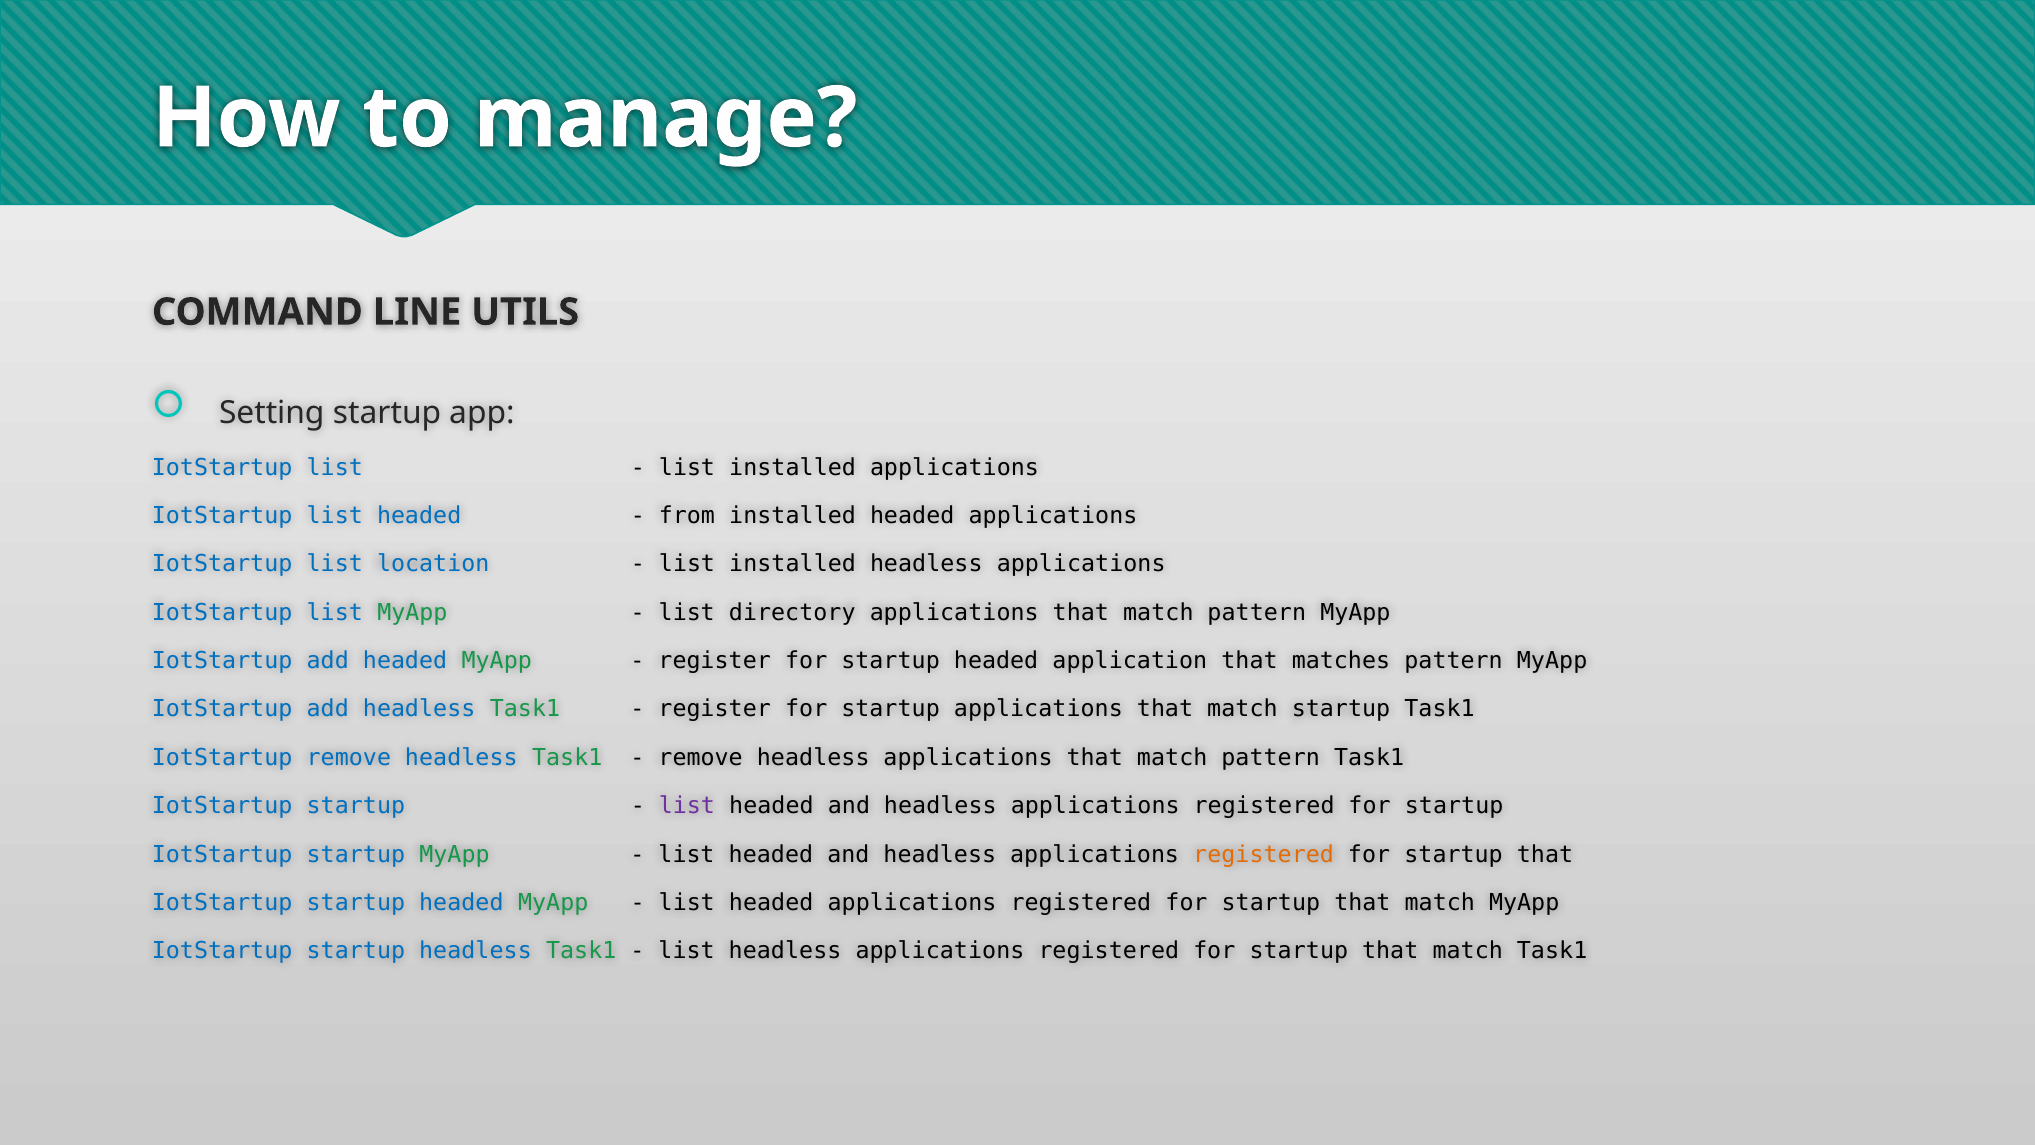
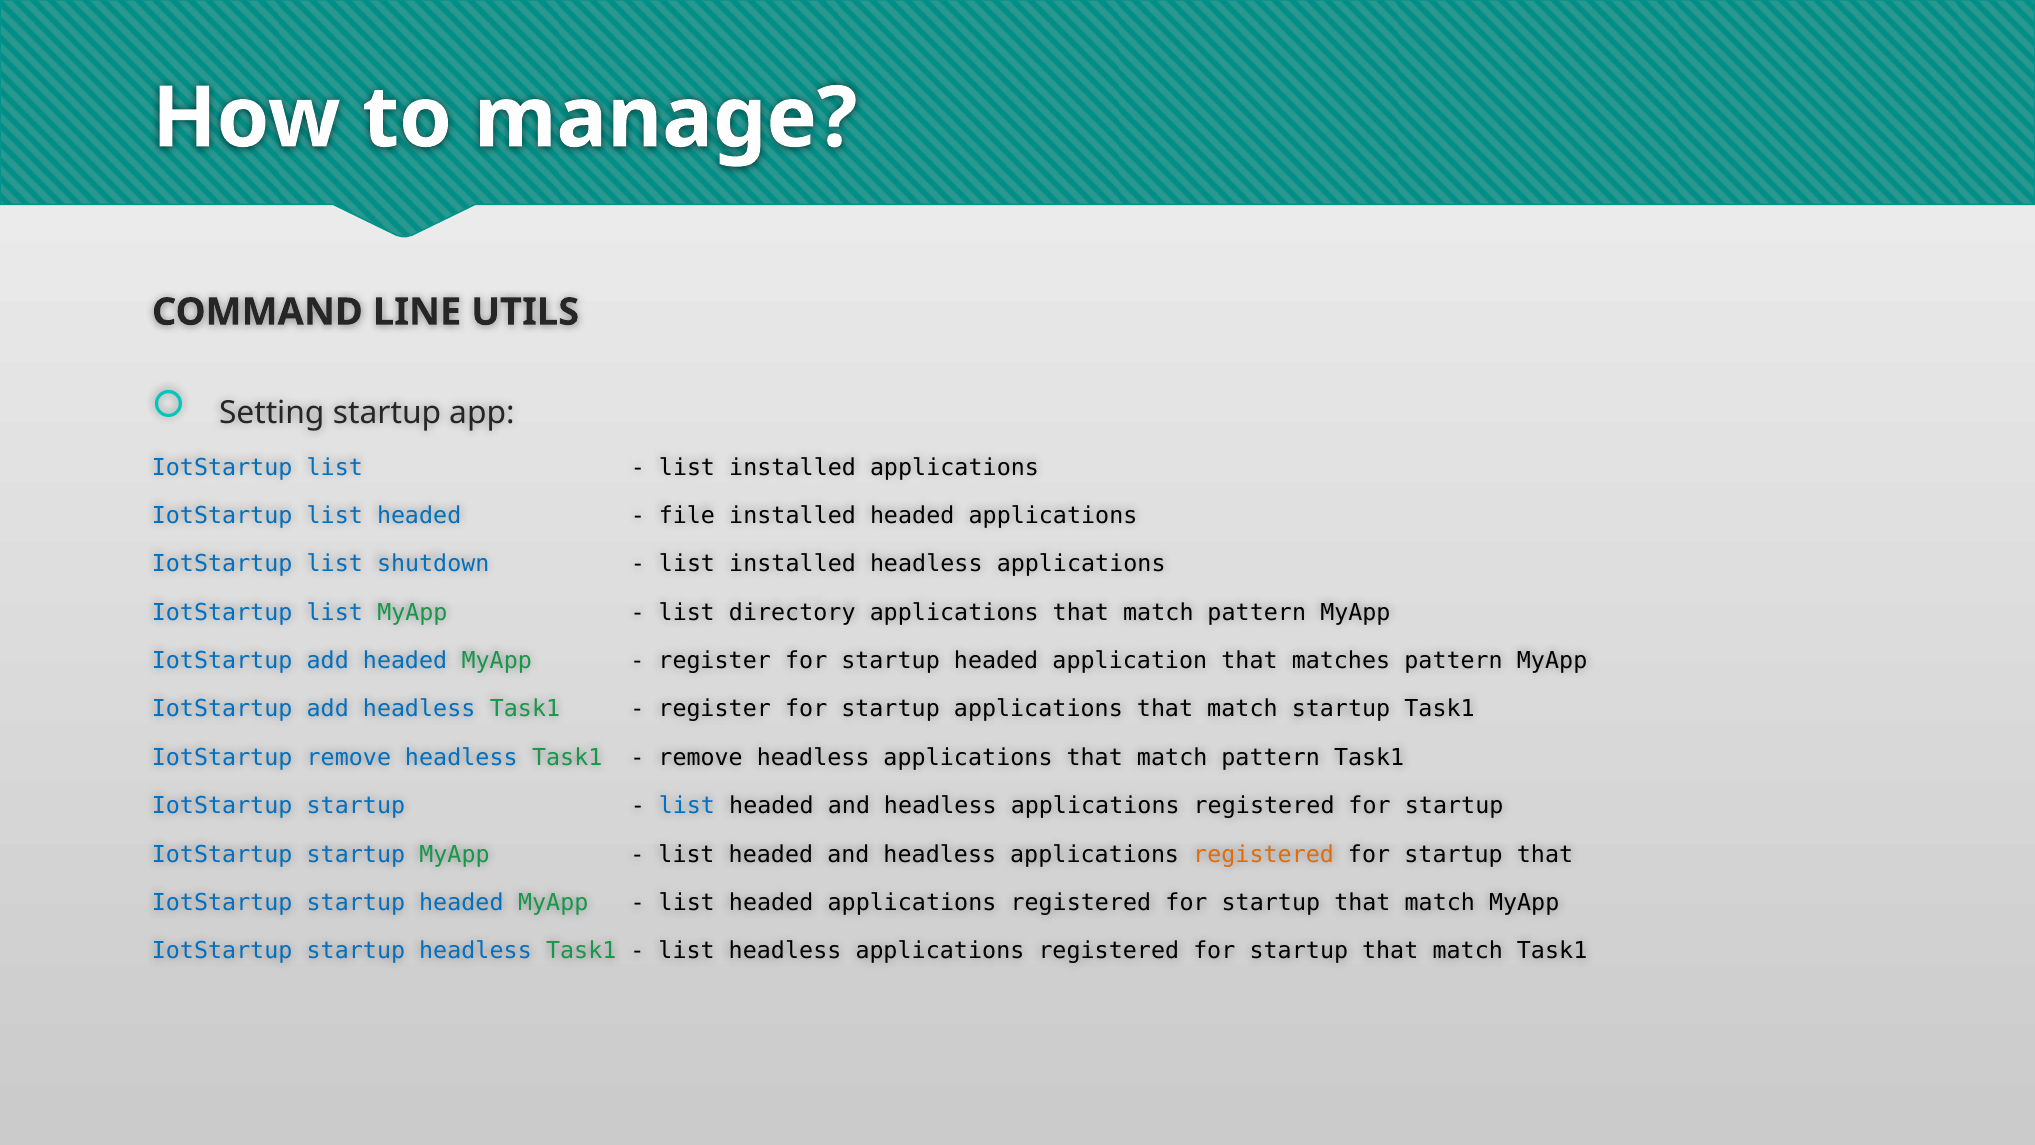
from: from -> file (687, 516)
location: location -> shutdown (433, 564)
list colour: purple -> blue (687, 806)
